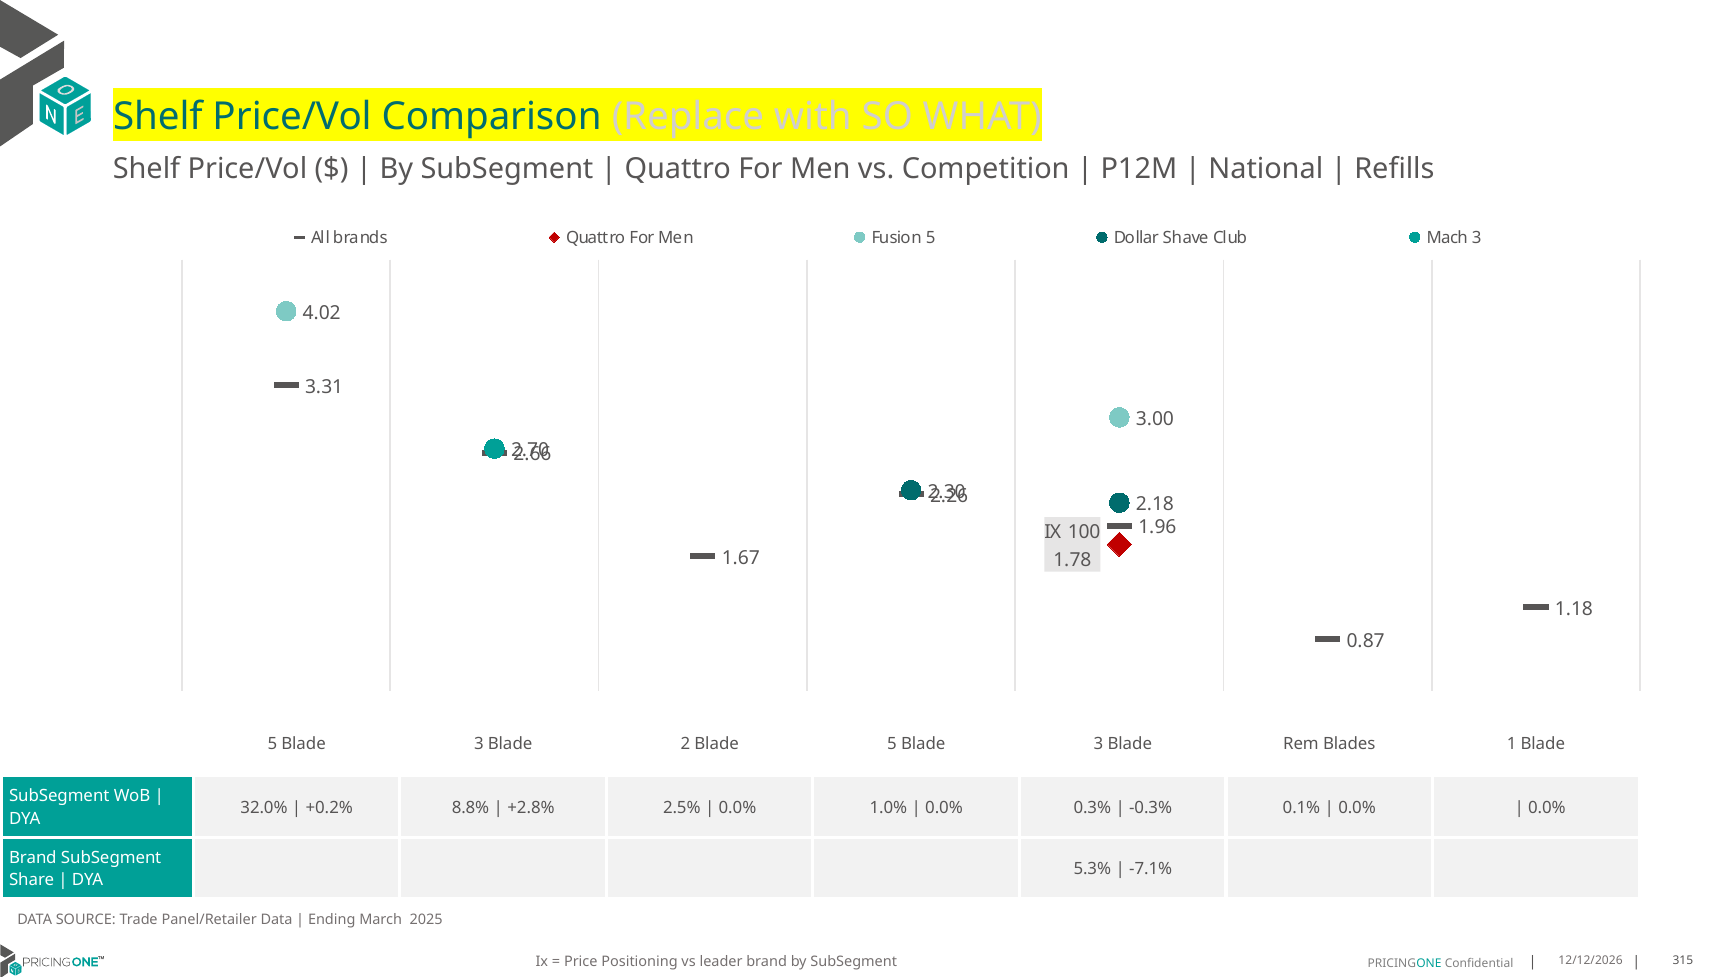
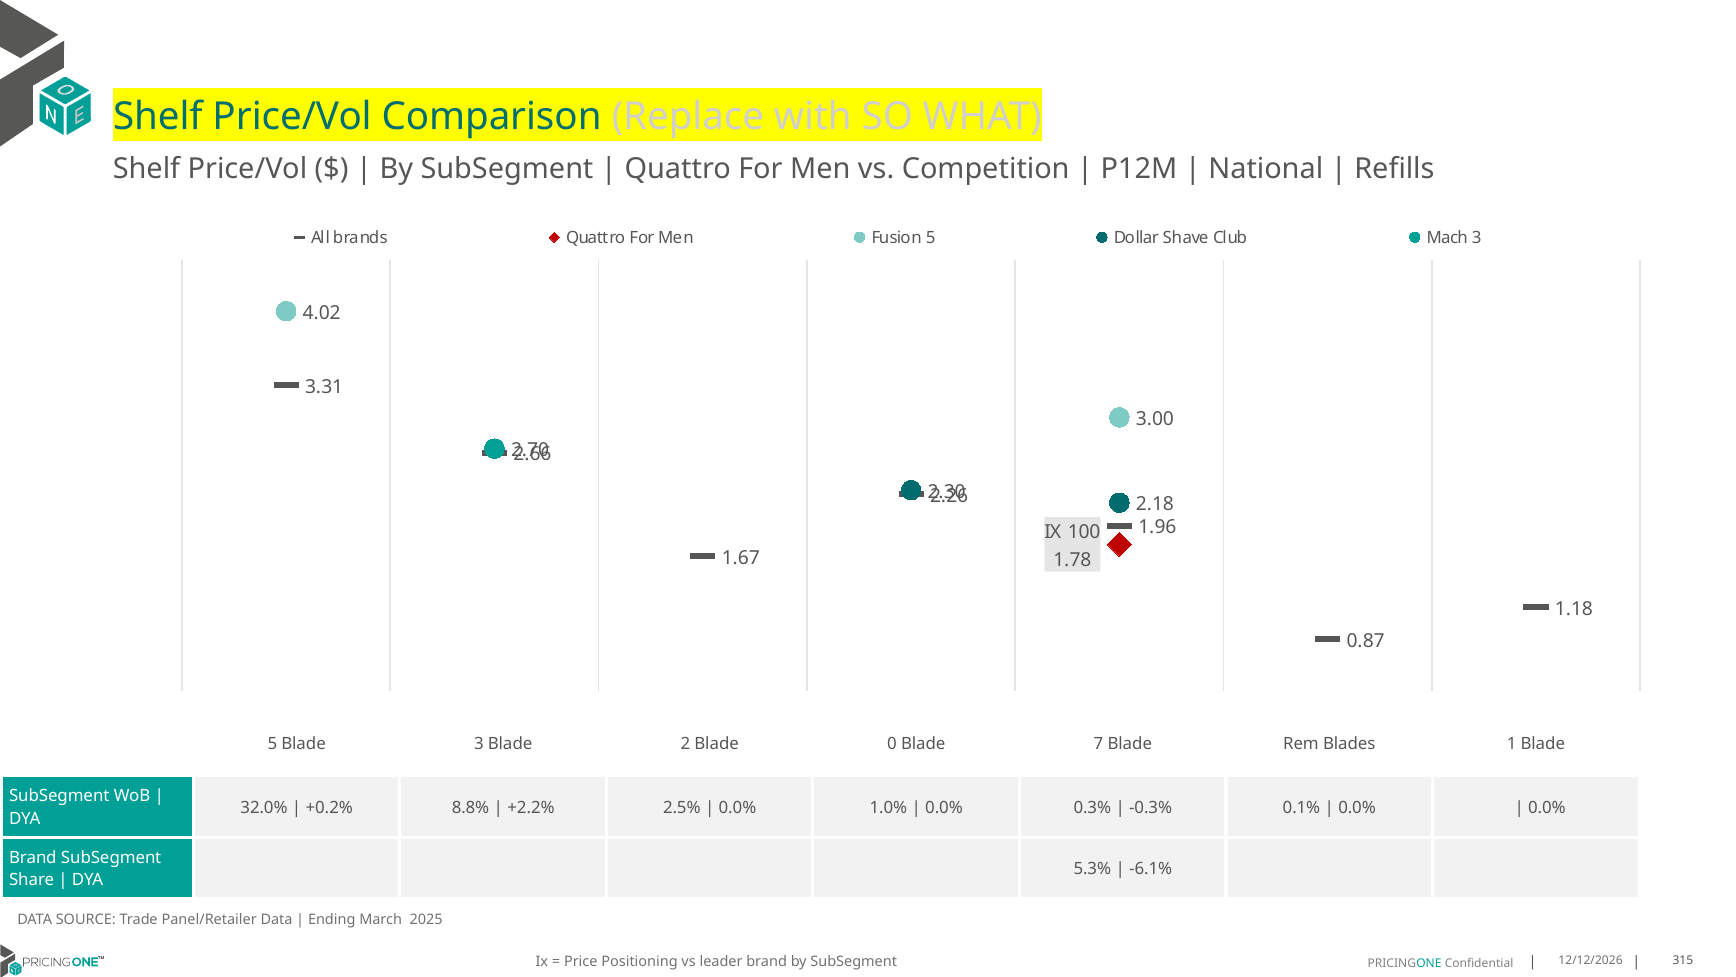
Blade 5: 5 -> 0 (892, 743)
3: 3 -> 7 (1099, 743)
+2.8%: +2.8% -> +2.2% (531, 807)
-7.1%: -7.1% -> -6.1% (1151, 869)
